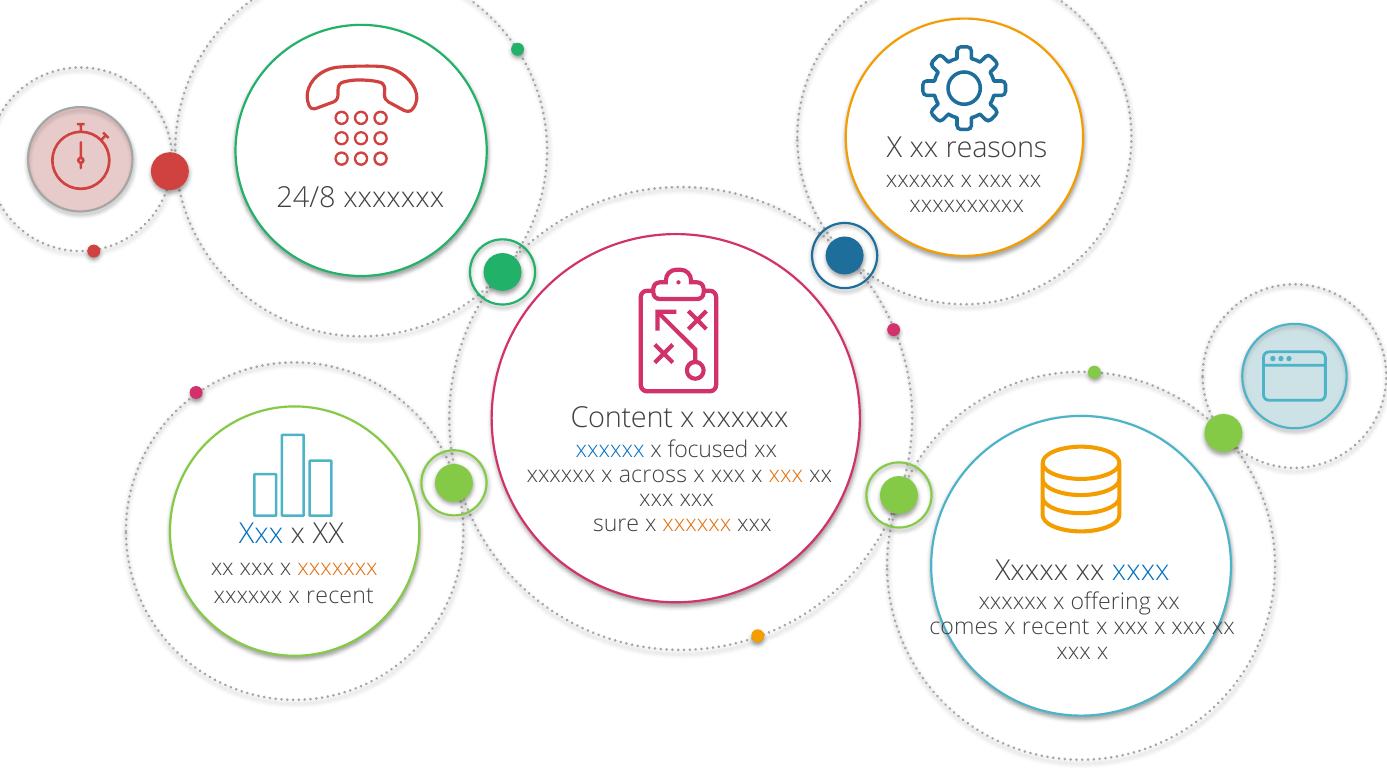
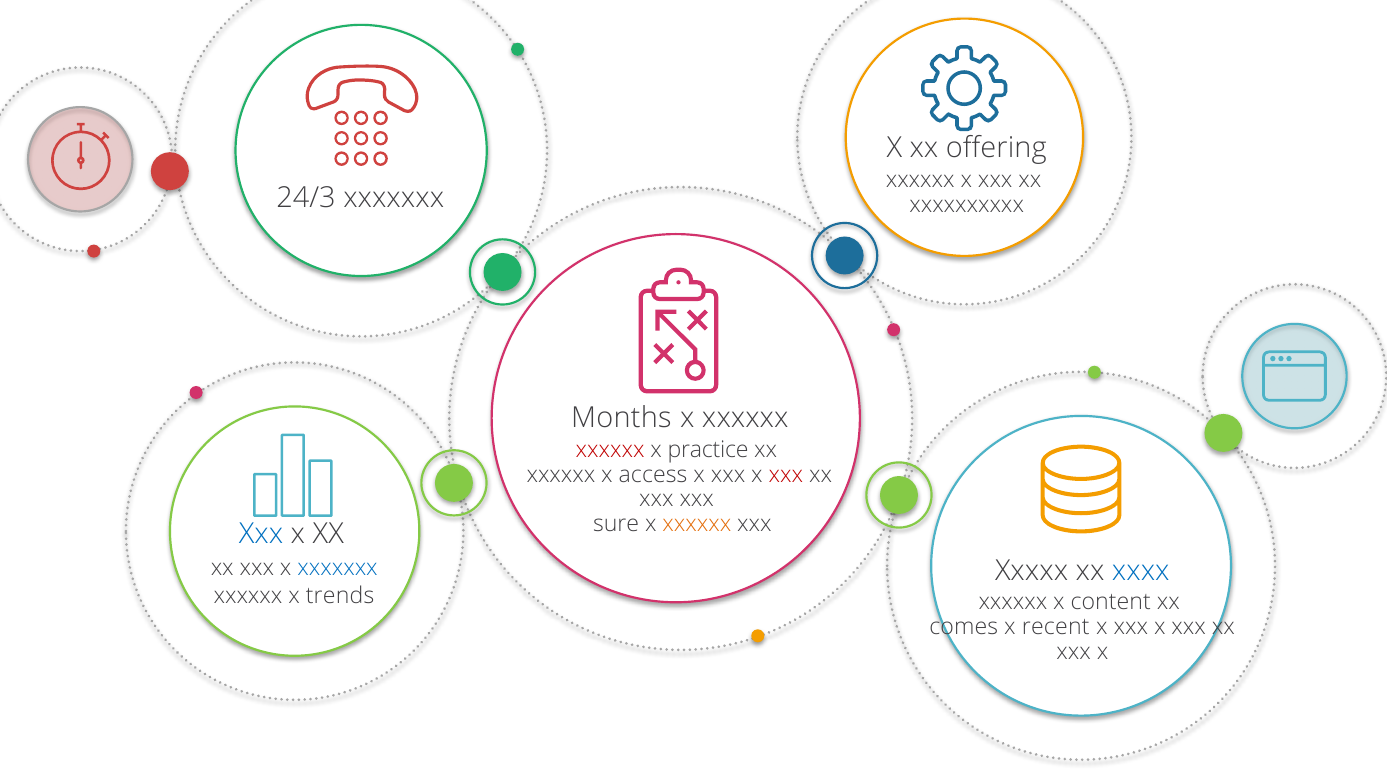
reasons: reasons -> offering (996, 148)
24/8: 24/8 -> 24/3 (306, 198)
Content: Content -> Months (621, 418)
xxxxxx colour: blue -> red (610, 450)
focused: focused -> practice (708, 450)
across: across -> access (653, 475)
xxx colour: orange -> red (786, 475)
xxxxxxx colour: orange -> blue (338, 568)
xxxxxx x recent: recent -> trends (340, 596)
offering: offering -> content (1111, 602)
